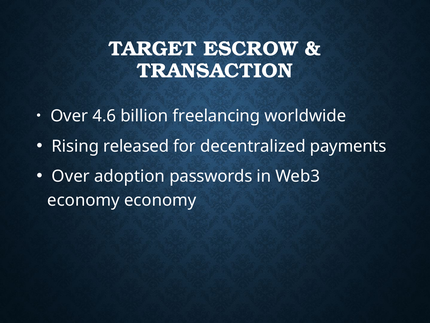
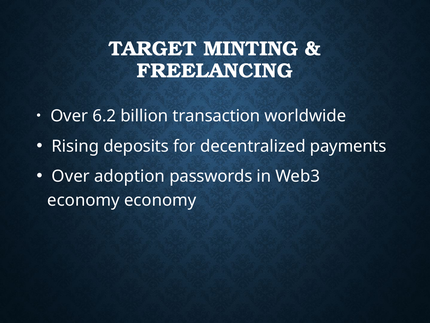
ESCROW: ESCROW -> MINTING (251, 49)
TRANSACTION: TRANSACTION -> FREELANCING (215, 71)
4.6: 4.6 -> 6.2 (104, 116)
freelancing: freelancing -> transaction (216, 116)
released: released -> deposits (136, 146)
